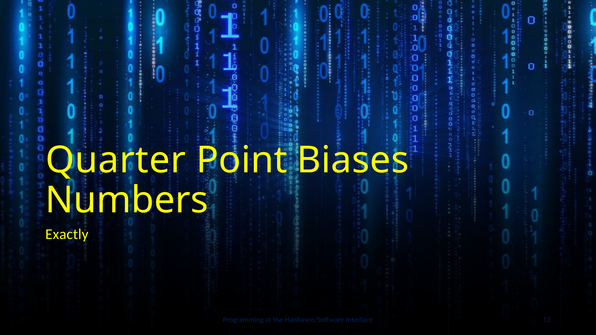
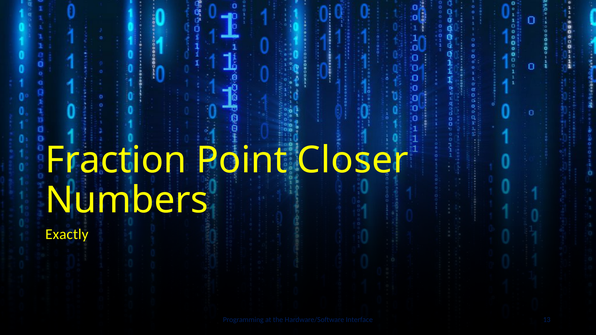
Quarter: Quarter -> Fraction (116, 160)
Biases: Biases -> Closer (353, 160)
